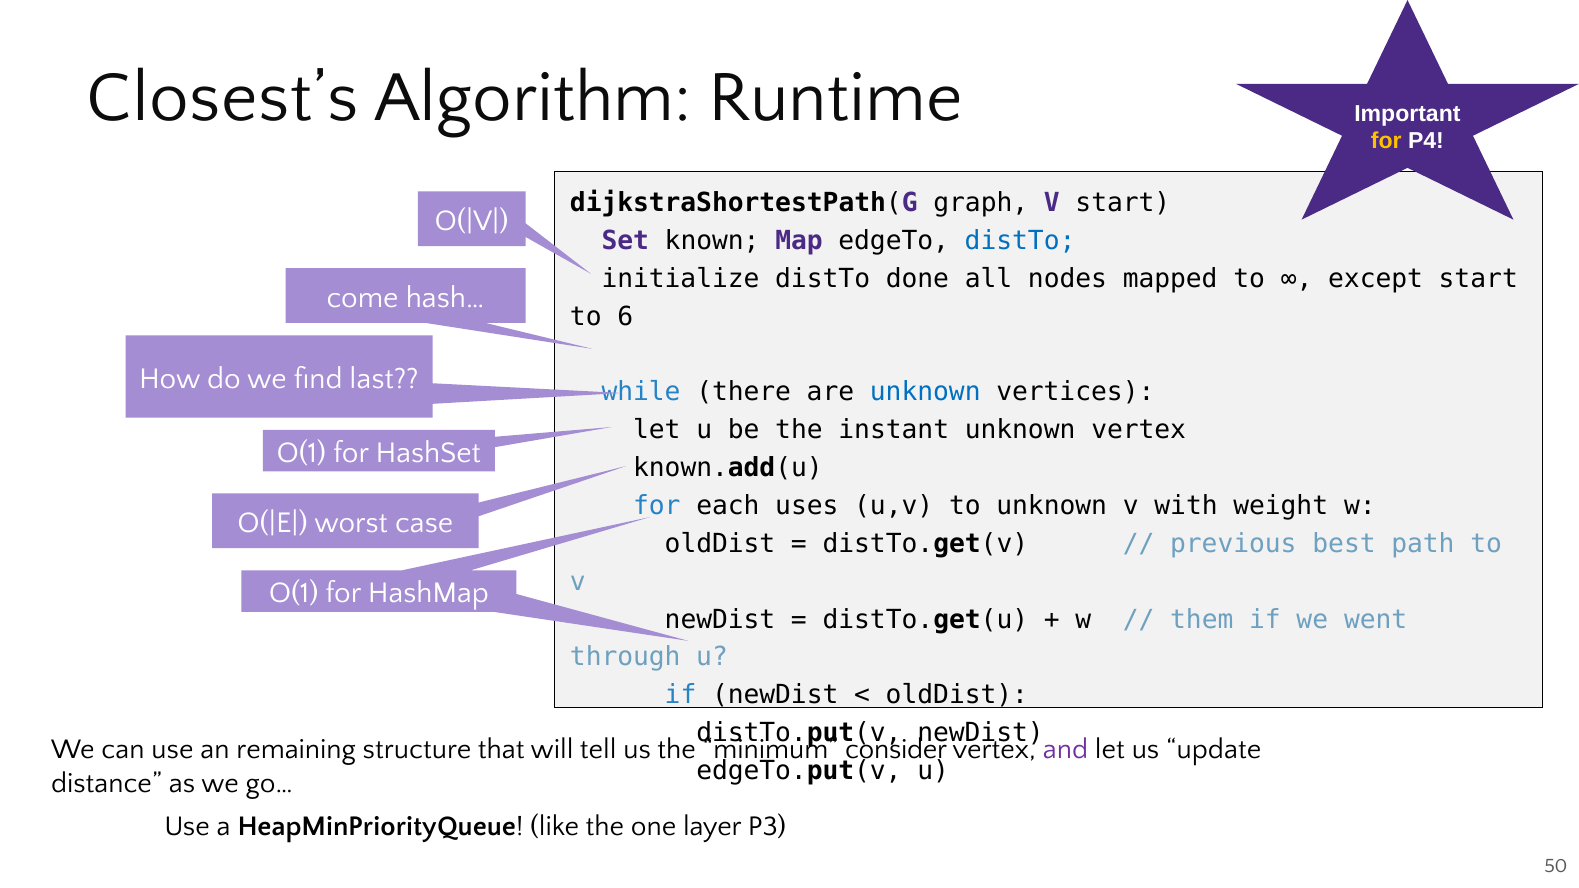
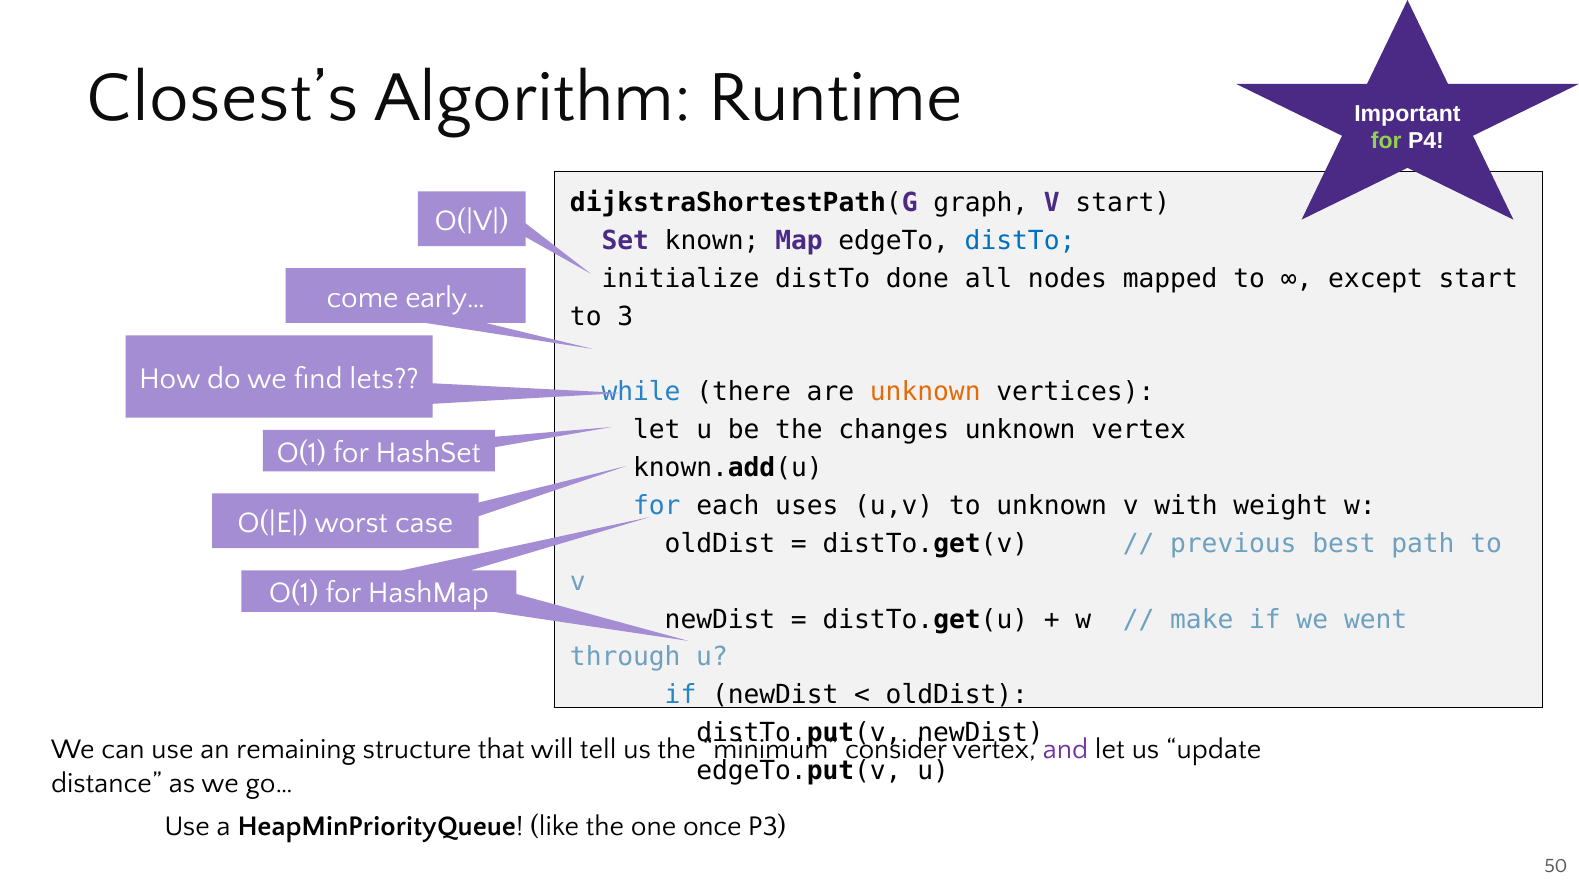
for colour: yellow -> light green (1386, 141)
hash…: hash… -> early… (445, 298)
6: 6 -> 3 (625, 317)
last: last -> lets (384, 379)
unknown colour: blue -> orange (925, 392)
instant: instant -> changes (894, 430)
them: them -> make (1202, 620)
layer: layer -> once (712, 826)
